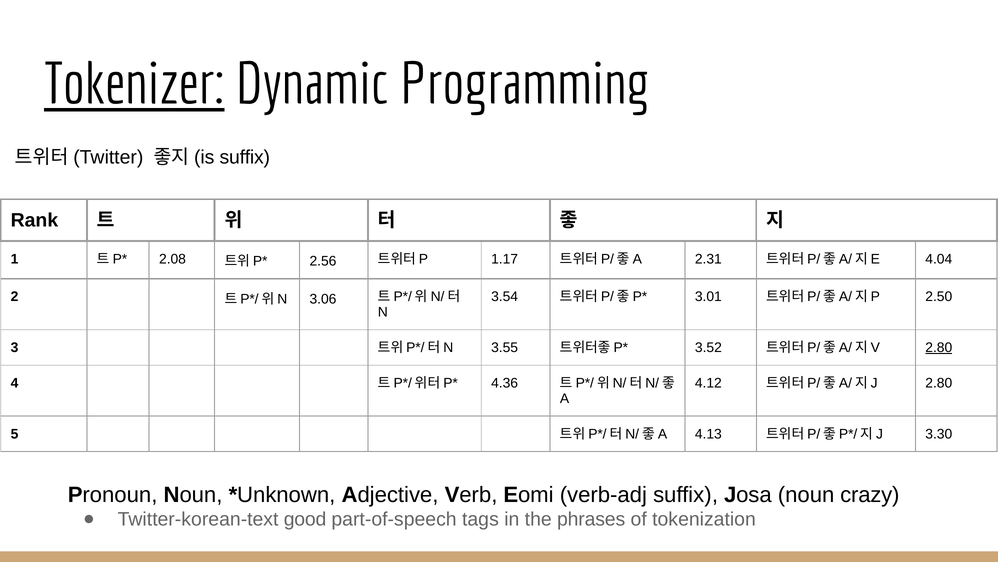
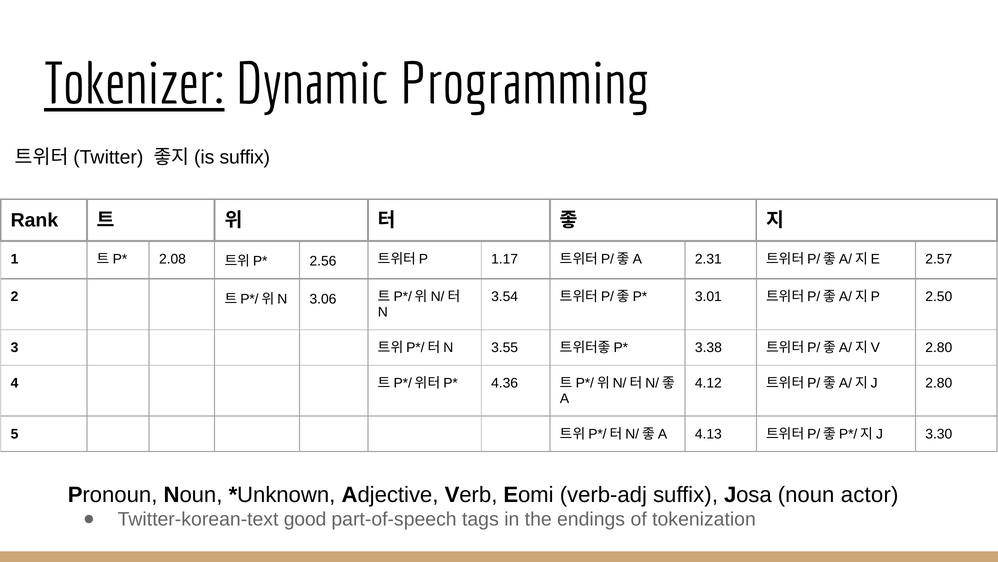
4.04: 4.04 -> 2.57 (939, 259)
3.52: 3.52 -> 3.38 (708, 347)
2.80 underline: present -> none (939, 347)
crazy: crazy -> actor (870, 494)
phrases: phrases -> endings (591, 519)
